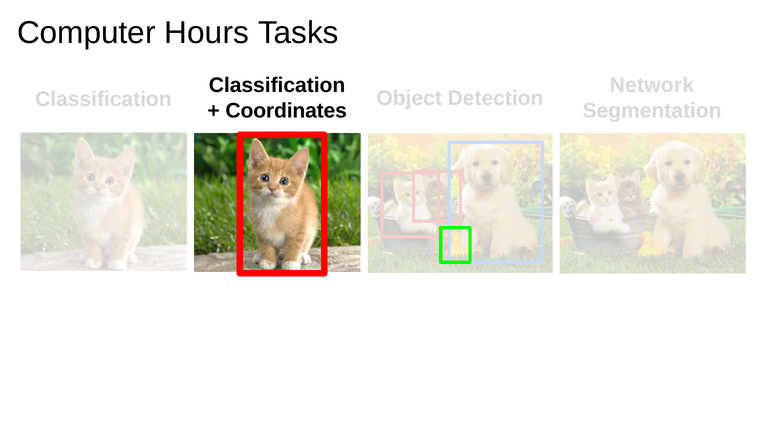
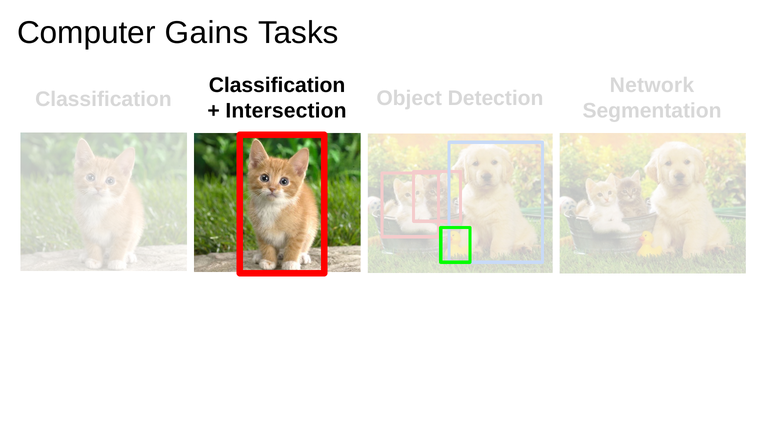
Hours: Hours -> Gains (207, 33)
Coordinates: Coordinates -> Intersection (286, 111)
